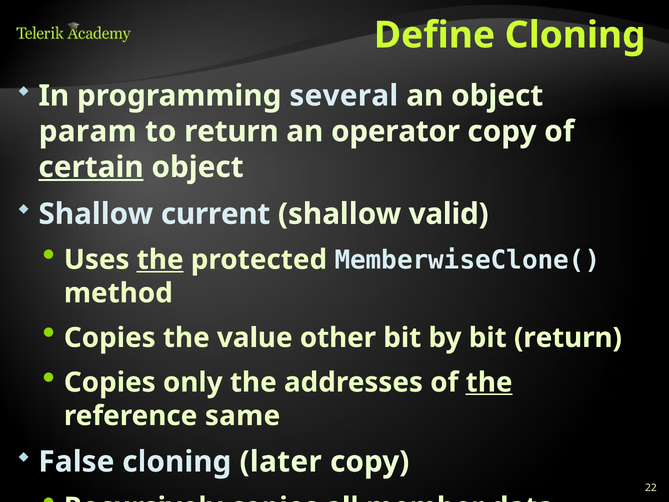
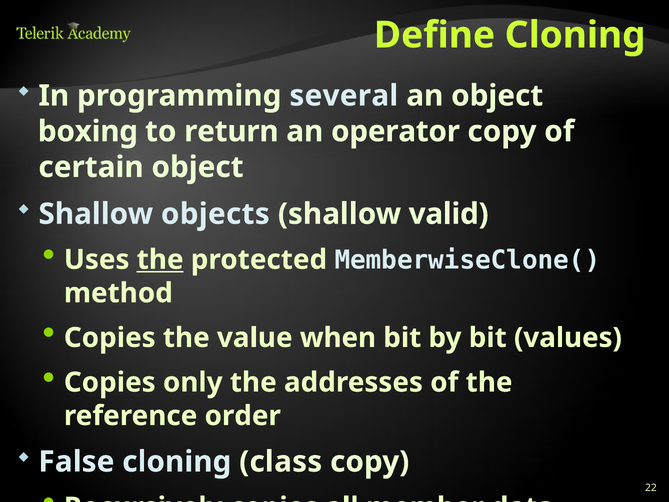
param: param -> boxing (88, 131)
certain underline: present -> none (91, 167)
current: current -> objects (215, 214)
other: other -> when (338, 338)
bit return: return -> values (568, 338)
the underline: present -> none (489, 382)
same: same -> order (243, 416)
later: later -> class (281, 462)
